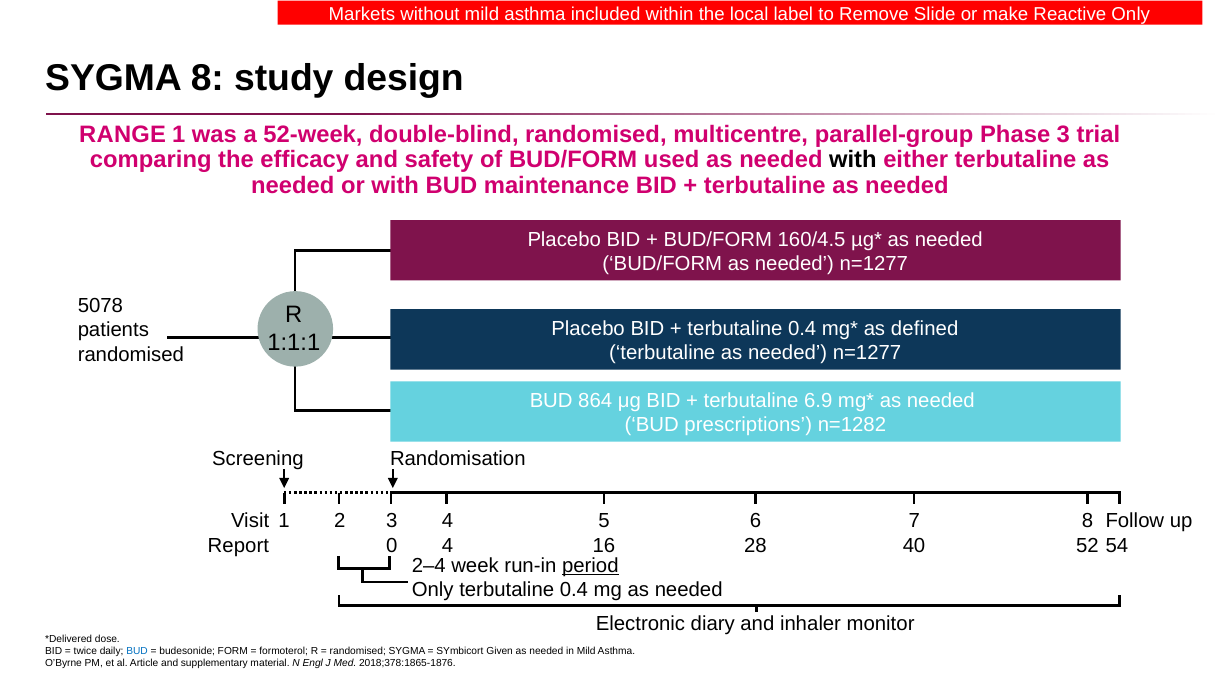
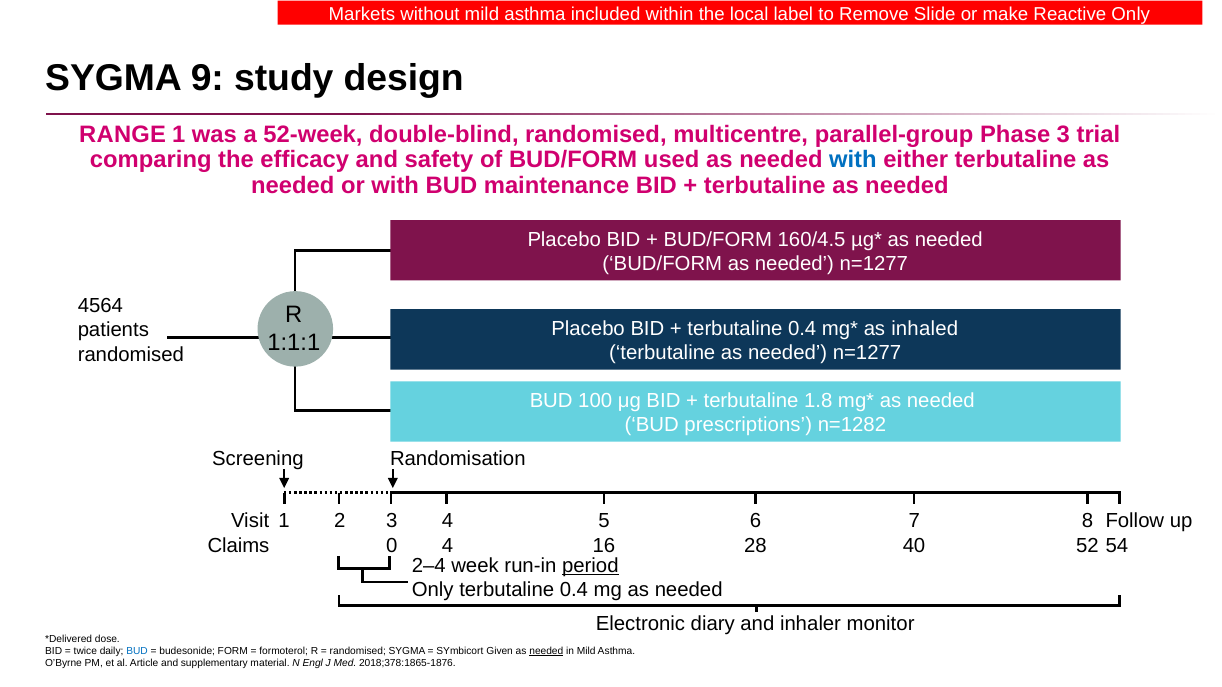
SYGMA 8: 8 -> 9 (207, 78)
with colour: black -> blue (853, 160)
5078: 5078 -> 4564 (100, 306)
defined: defined -> inhaled (925, 329)
864: 864 -> 100 (595, 401)
6.9: 6.9 -> 1.8 (818, 401)
Report: Report -> Claims (238, 546)
needed underline: none -> present (546, 651)
